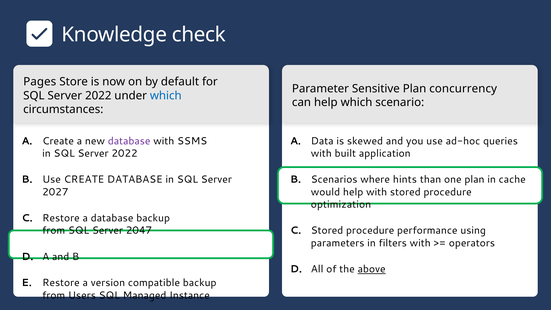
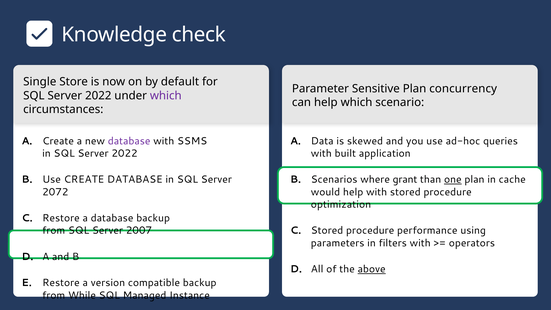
Pages: Pages -> Single (40, 82)
which colour: blue -> purple (166, 96)
hints: hints -> grant (405, 180)
one underline: none -> present (453, 180)
2027: 2027 -> 2072 (55, 192)
2047: 2047 -> 2007 (139, 230)
Users: Users -> While (82, 295)
